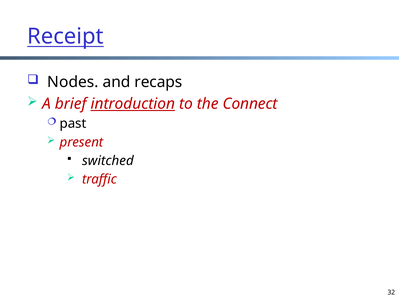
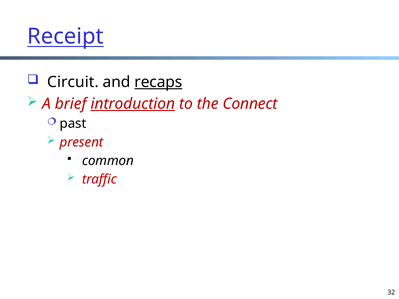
Nodes: Nodes -> Circuit (73, 82)
recaps underline: none -> present (158, 82)
switched: switched -> common (108, 161)
